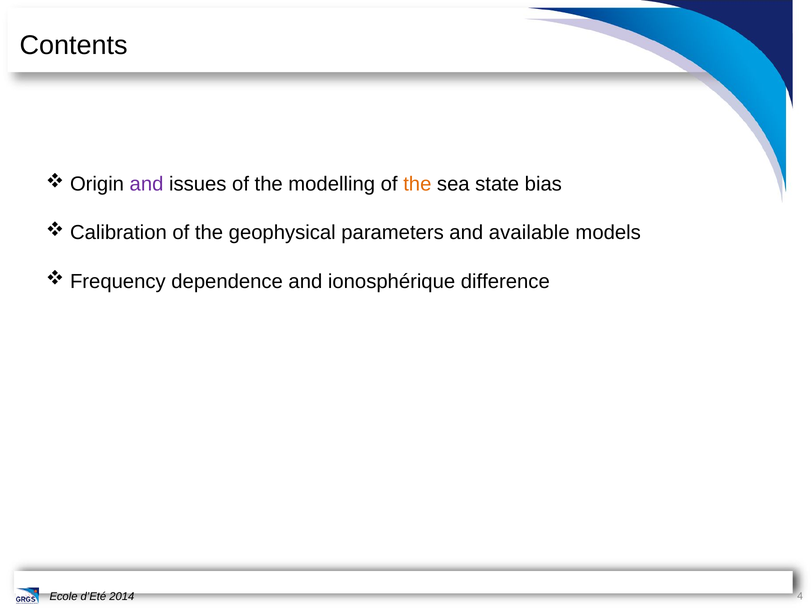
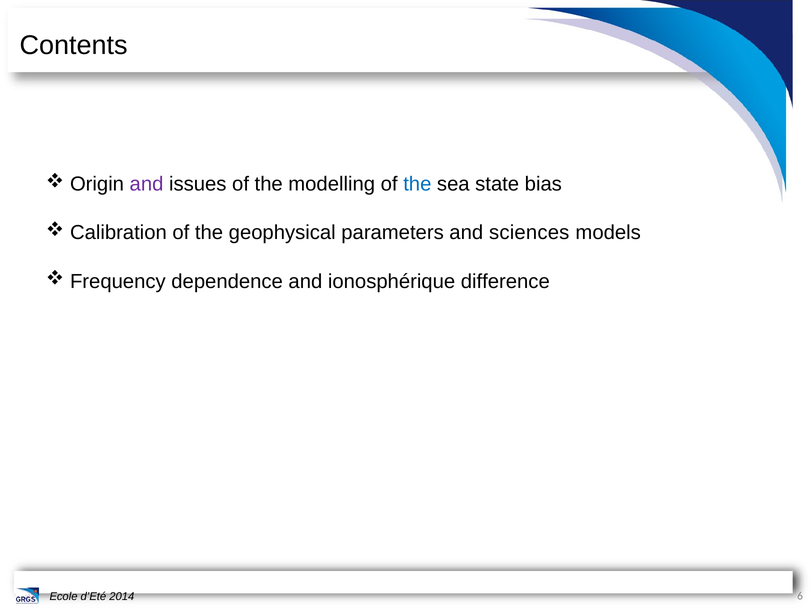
the colour: orange -> blue (417, 184)
available: available -> sciences (529, 233)
4: 4 -> 6 (800, 596)
